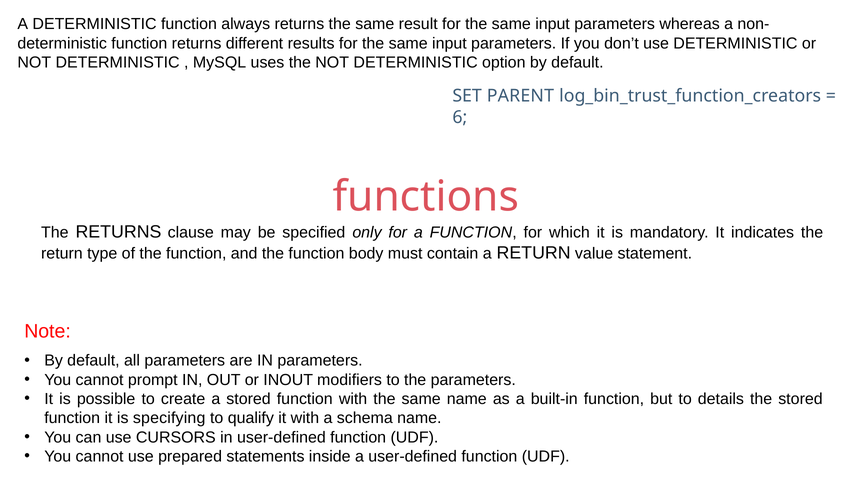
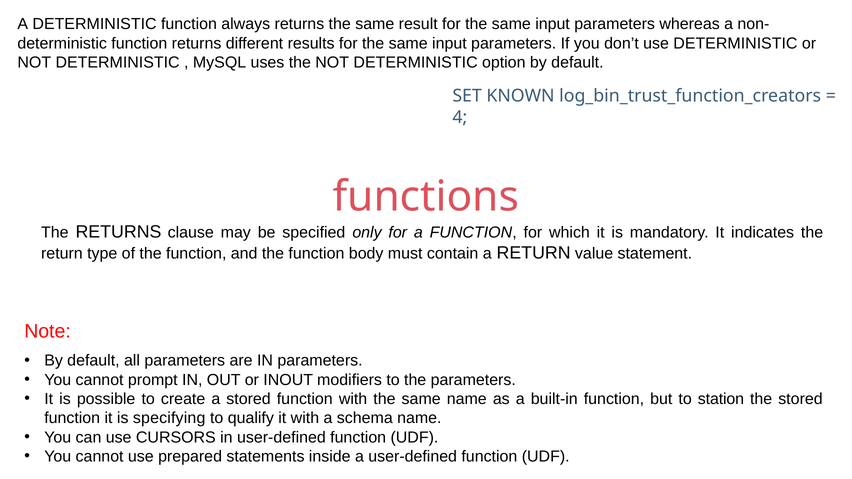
PARENT: PARENT -> KNOWN (521, 96)
6: 6 -> 4 (460, 117)
details: details -> station (721, 399)
